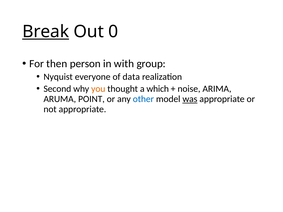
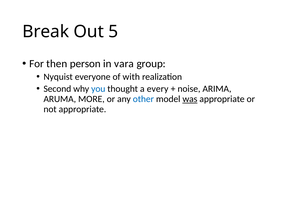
Break underline: present -> none (46, 32)
0: 0 -> 5 (113, 32)
with: with -> vara (124, 64)
data: data -> with (131, 77)
you colour: orange -> blue (98, 89)
which: which -> every (158, 89)
POINT: POINT -> MORE (91, 99)
